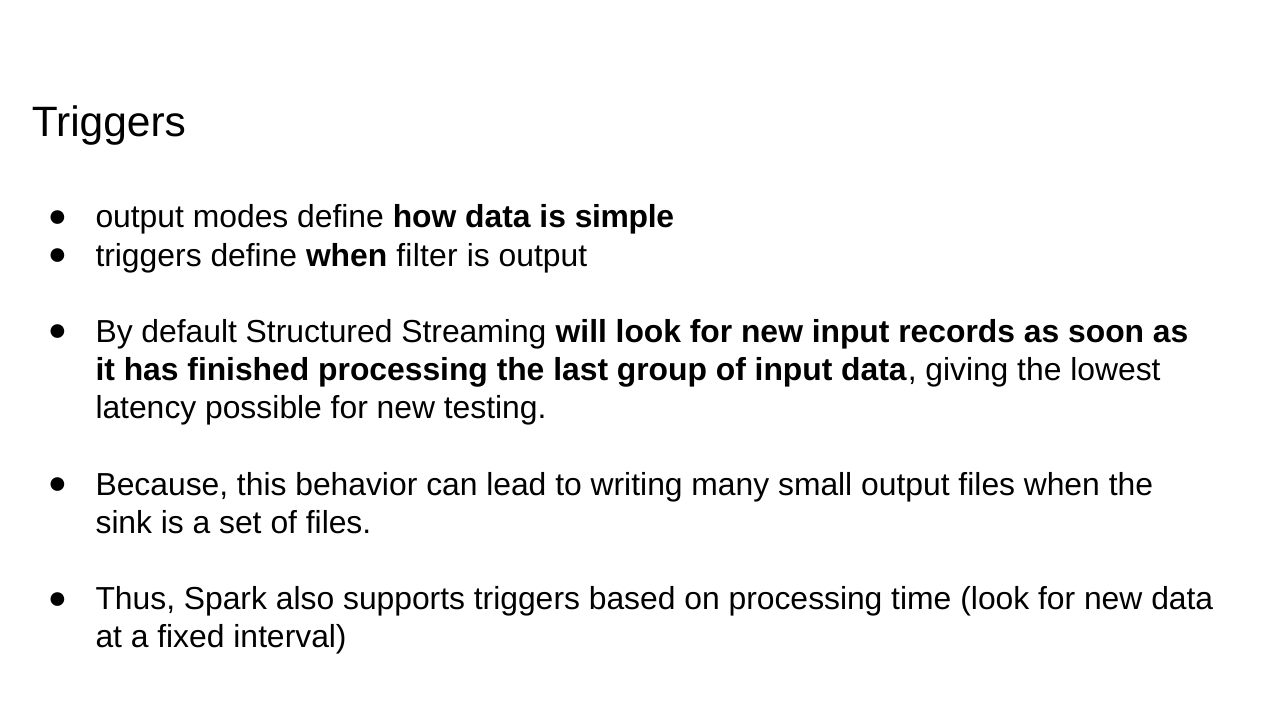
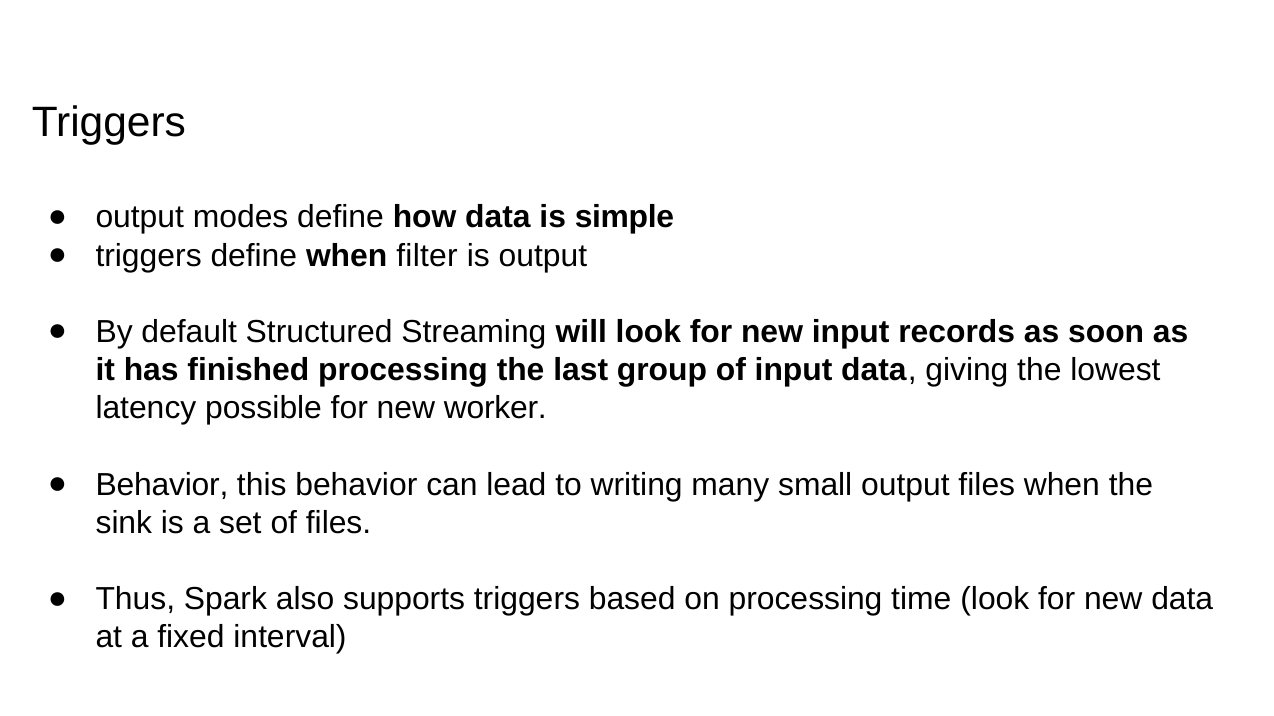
testing: testing -> worker (495, 409)
Because: Because -> Behavior (162, 485)
